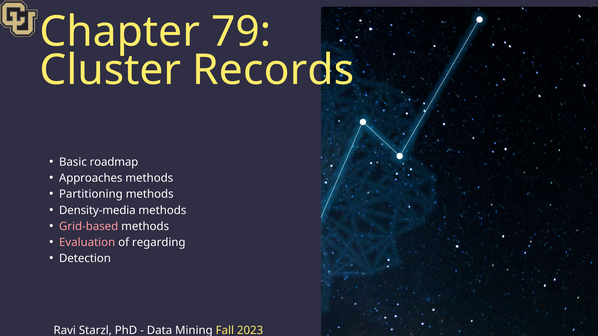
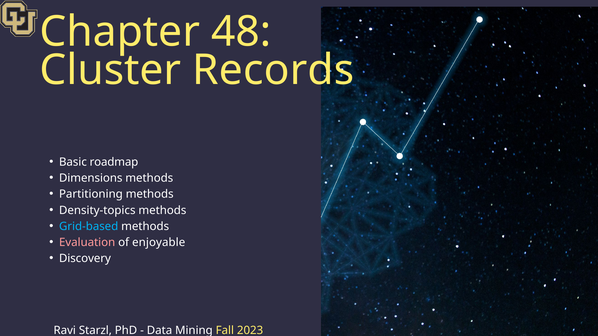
79: 79 -> 48 (241, 32)
Approaches: Approaches -> Dimensions (91, 178)
Density-media: Density-media -> Density-topics (97, 210)
Grid-based colour: pink -> light blue (89, 227)
regarding: regarding -> enjoyable (159, 243)
Detection: Detection -> Discovery (85, 259)
